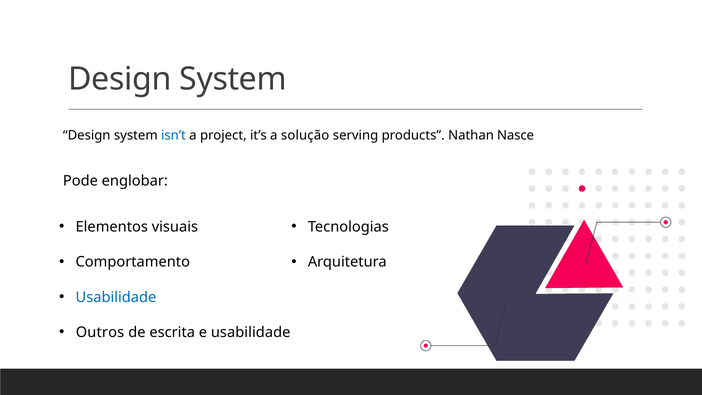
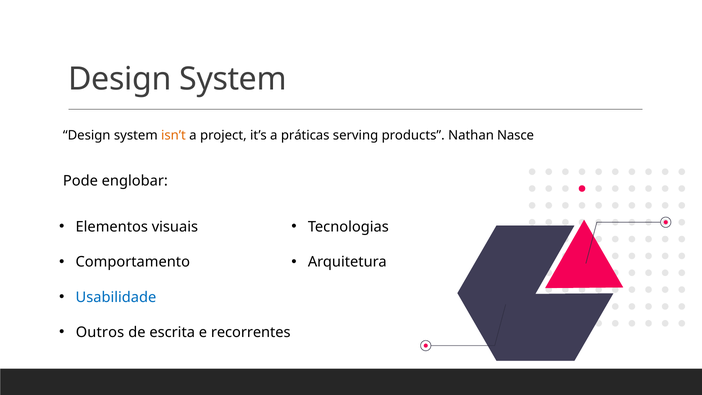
isn’t colour: blue -> orange (173, 135)
solução: solução -> práticas (305, 135)
e usabilidade: usabilidade -> recorrentes (251, 332)
